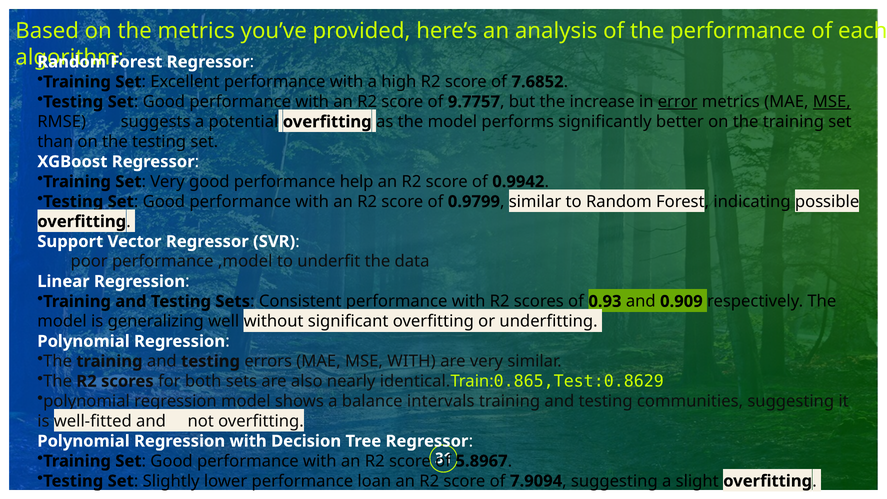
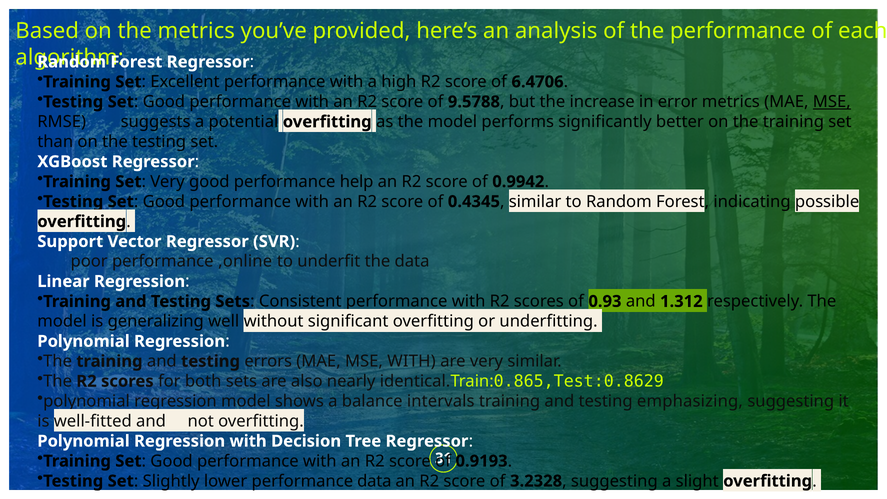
7.6852: 7.6852 -> 6.4706 (538, 82)
9.7757: 9.7757 -> 9.5788 (474, 102)
error underline: present -> none (678, 102)
0.9799: 0.9799 -> 0.4345 (474, 202)
,model: ,model -> ,online (245, 261)
0.909: 0.909 -> 1.312 (681, 301)
communities: communities -> emphasizing (690, 401)
5.8967: 5.8967 -> 0.9193 (482, 461)
performance loan: loan -> data (374, 481)
7.9094: 7.9094 -> 3.2328 (536, 481)
